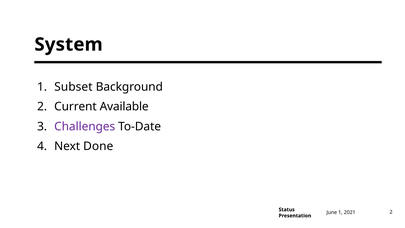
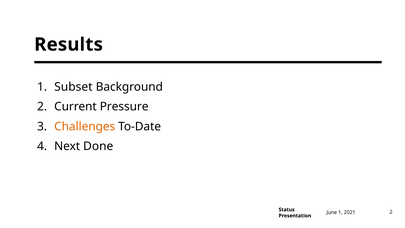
System: System -> Results (69, 44)
Available: Available -> Pressure (124, 107)
Challenges colour: purple -> orange (85, 126)
